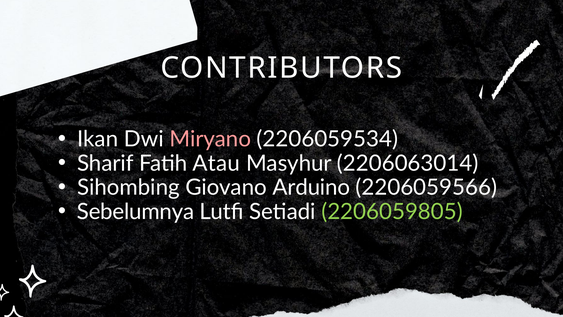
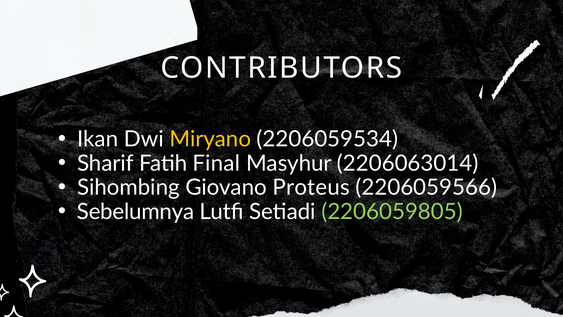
Miryano colour: pink -> yellow (210, 139)
Atau: Atau -> Final (216, 163)
Arduino: Arduino -> Proteus (311, 187)
